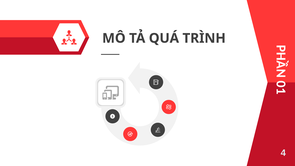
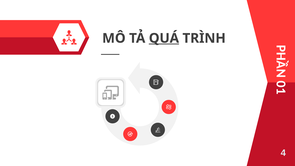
QUÁ underline: none -> present (164, 38)
